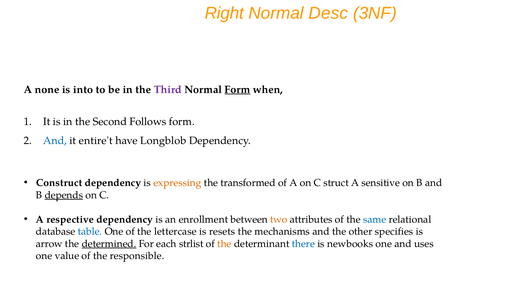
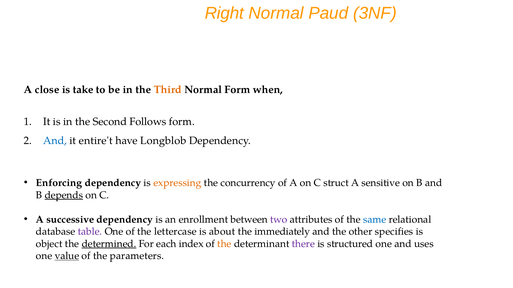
Desc: Desc -> Paud (328, 13)
none: none -> close (47, 90)
into: into -> take (83, 90)
Third colour: purple -> orange (168, 90)
Form underline: present -> none (237, 90)
Construct: Construct -> Enforcing (59, 183)
transformed: transformed -> concurrency (248, 183)
respective: respective -> successive (70, 220)
two colour: orange -> purple (279, 220)
table colour: blue -> purple (90, 232)
resets: resets -> about (222, 232)
mechanisms: mechanisms -> immediately (282, 232)
arrow: arrow -> object (49, 244)
strlist: strlist -> index (191, 244)
there colour: blue -> purple (303, 244)
newbooks: newbooks -> structured (350, 244)
value underline: none -> present (67, 256)
responsible: responsible -> parameters (137, 256)
